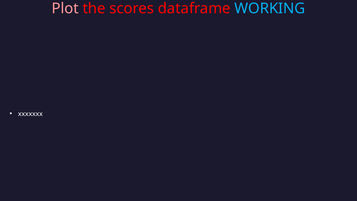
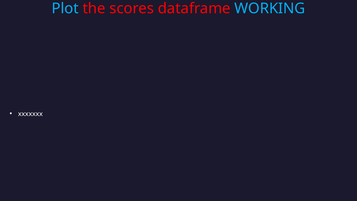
Plot colour: pink -> light blue (65, 9)
